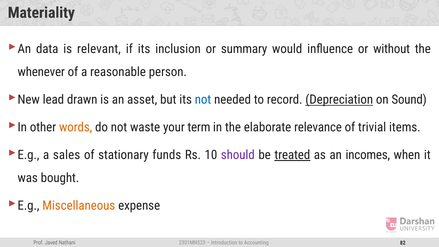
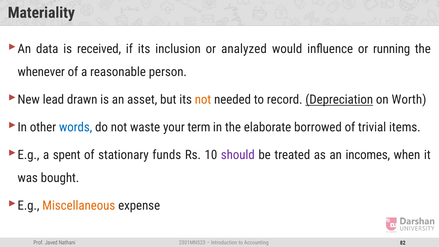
relevant: relevant -> received (99, 49)
summary: summary -> analyzed (244, 49)
without: without -> running (392, 49)
not colour: blue -> orange (203, 100)
Sound: Sound -> Worth (409, 100)
words colour: orange -> blue (76, 127)
relevance: relevance -> borrowed (318, 127)
sales: sales -> spent (67, 155)
treated underline: present -> none (292, 155)
